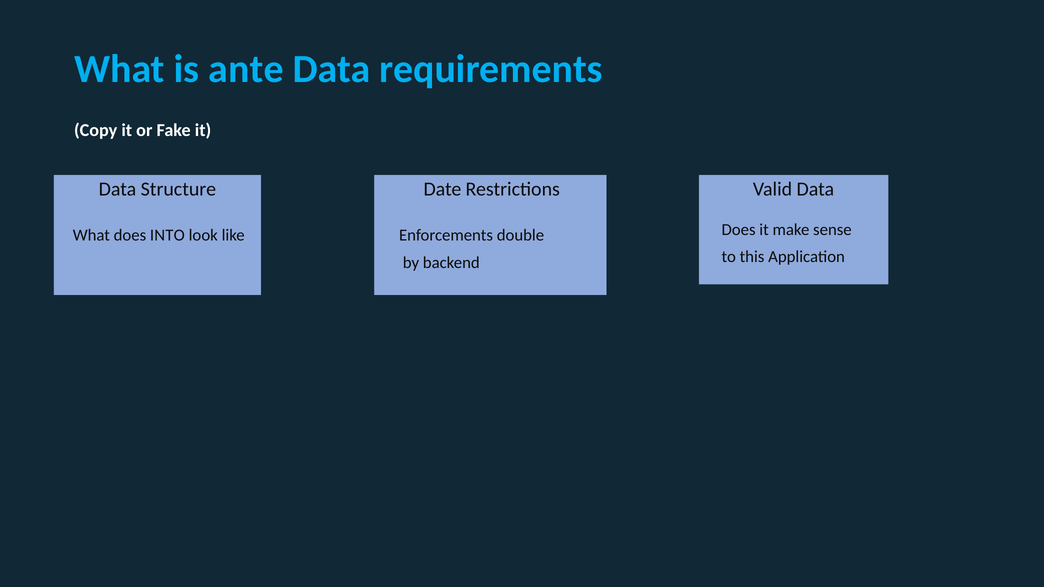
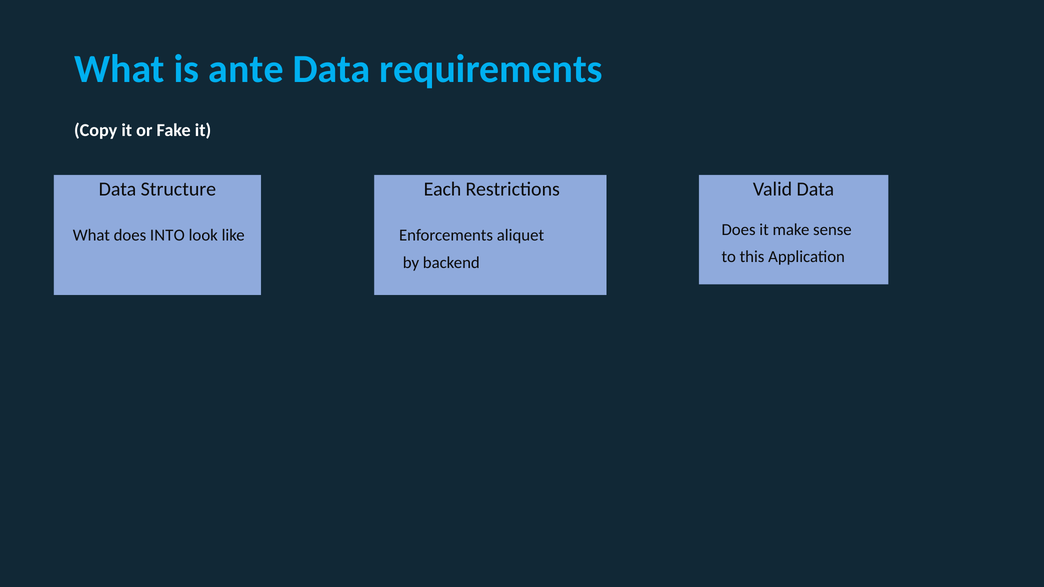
Date: Date -> Each (442, 189)
double: double -> aliquet (520, 235)
